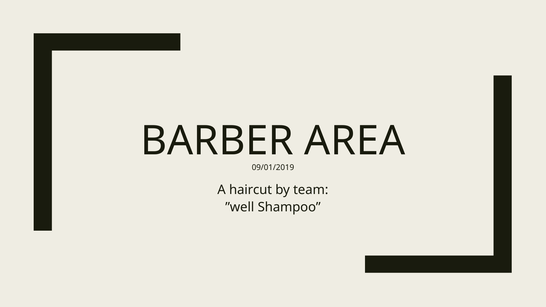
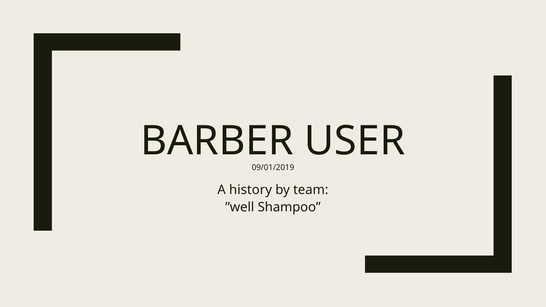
AREA: AREA -> USER (355, 141)
haircut: haircut -> history (251, 190)
